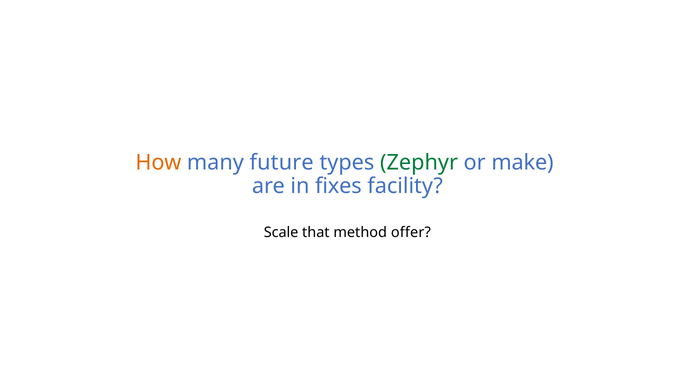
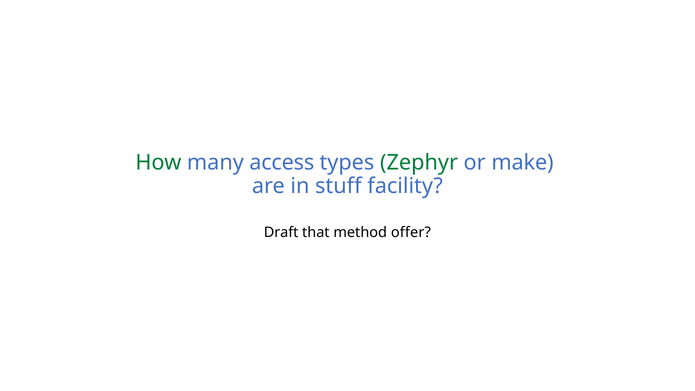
How colour: orange -> green (158, 163)
future: future -> access (282, 163)
fixes: fixes -> stuff (338, 186)
Scale: Scale -> Draft (281, 232)
